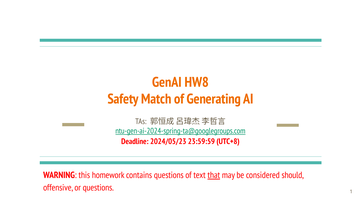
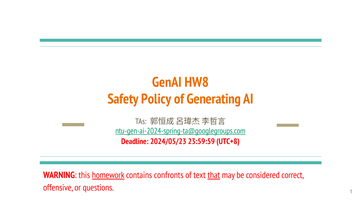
Match: Match -> Policy (156, 99)
homework underline: none -> present (108, 175)
contains questions: questions -> confronts (169, 175)
should: should -> correct (293, 175)
